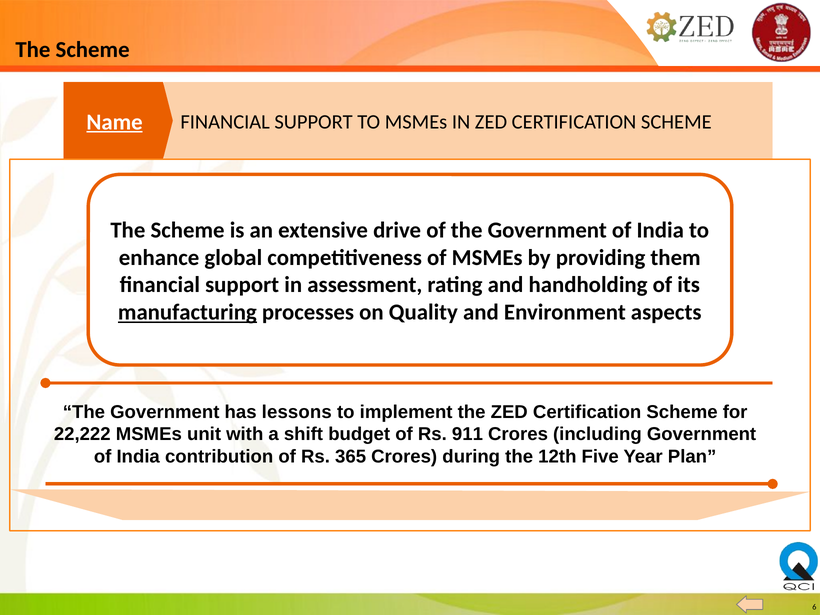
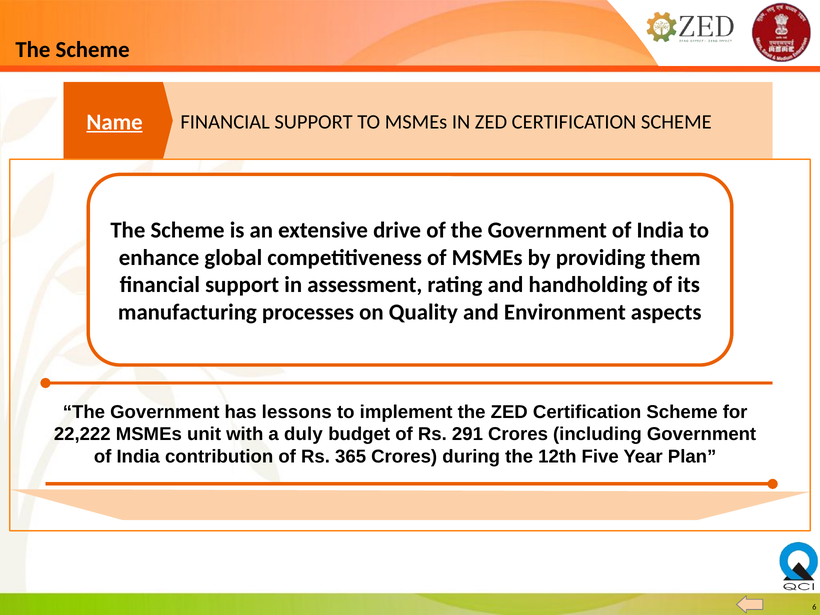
manufacturing underline: present -> none (187, 312)
shift: shift -> duly (303, 434)
911: 911 -> 291 (467, 434)
